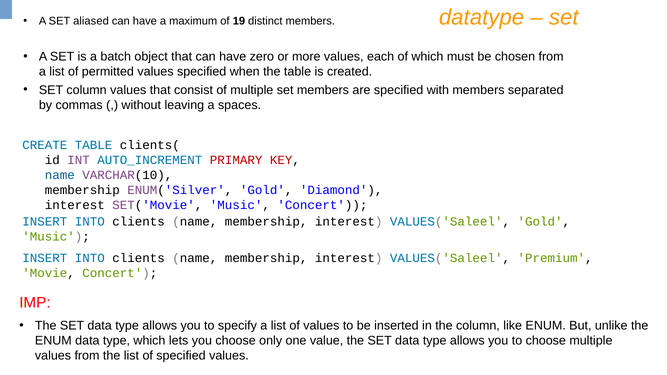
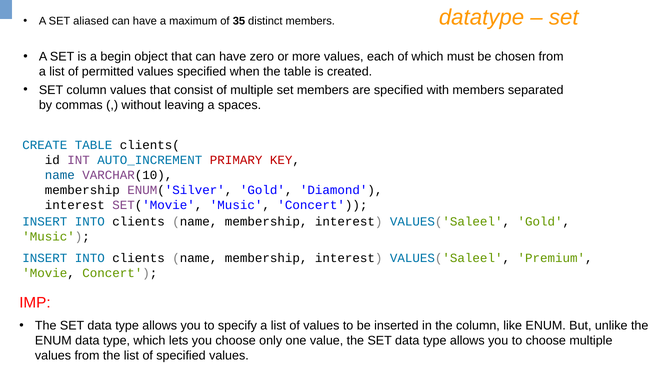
19: 19 -> 35 (239, 21)
batch: batch -> begin (116, 57)
